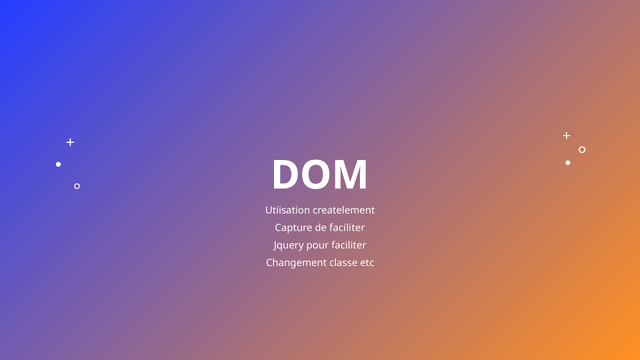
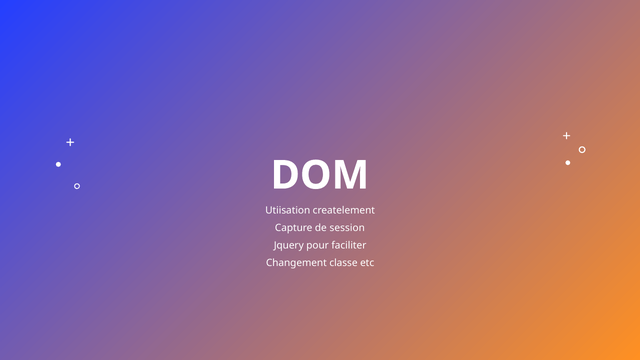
de faciliter: faciliter -> session (347, 228)
